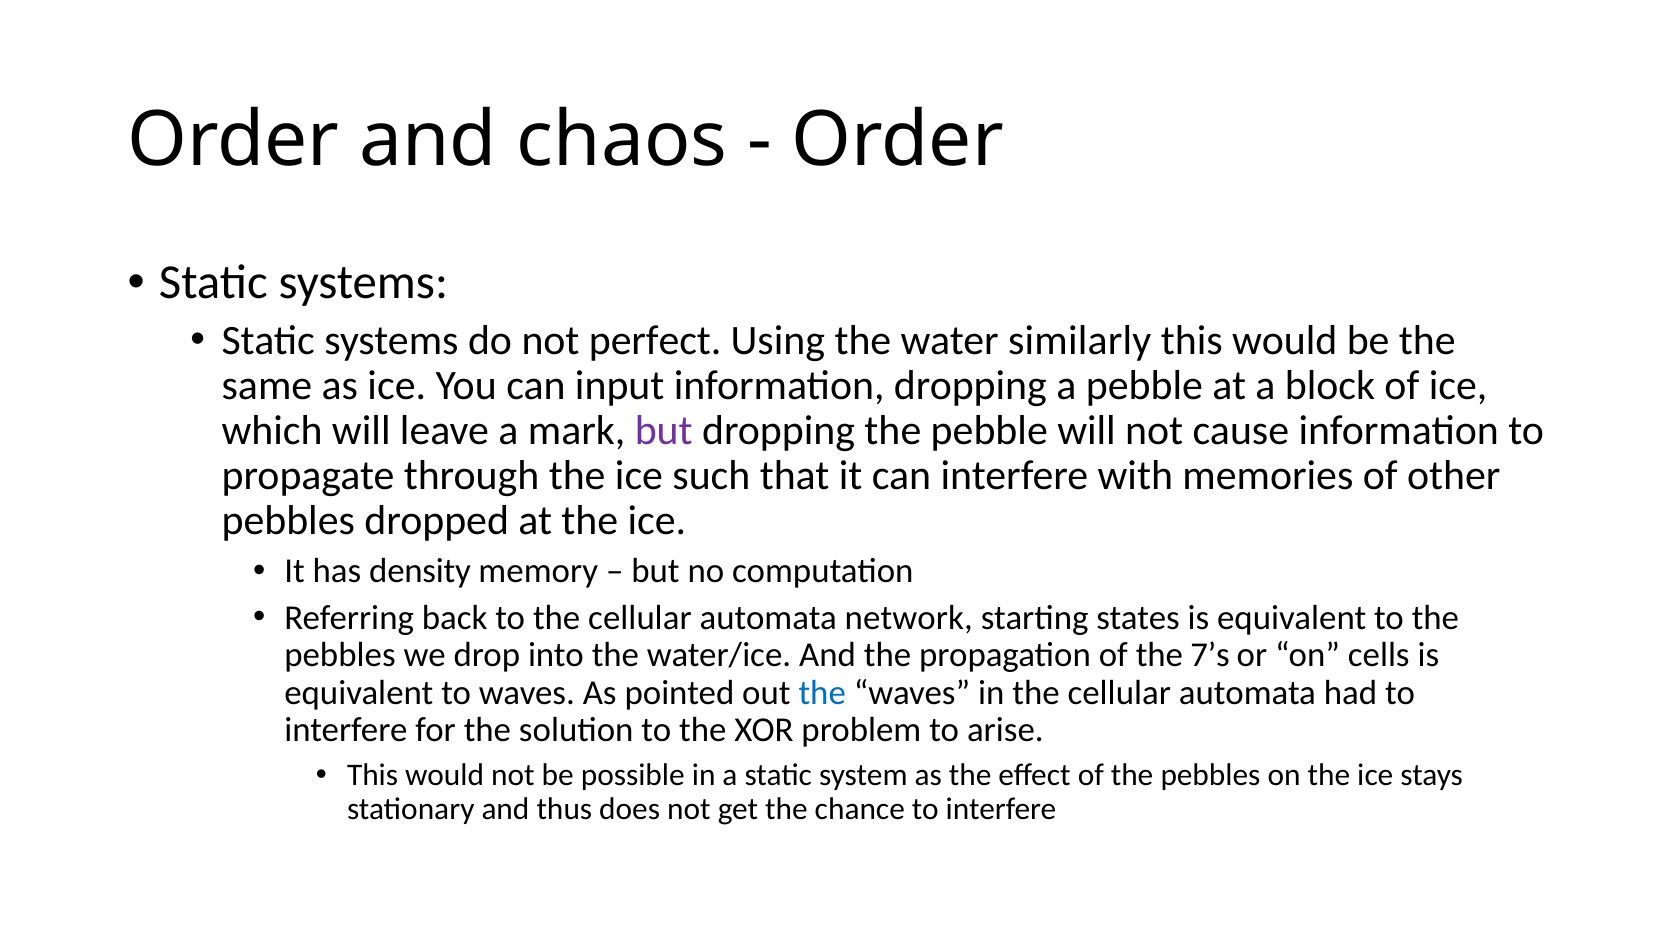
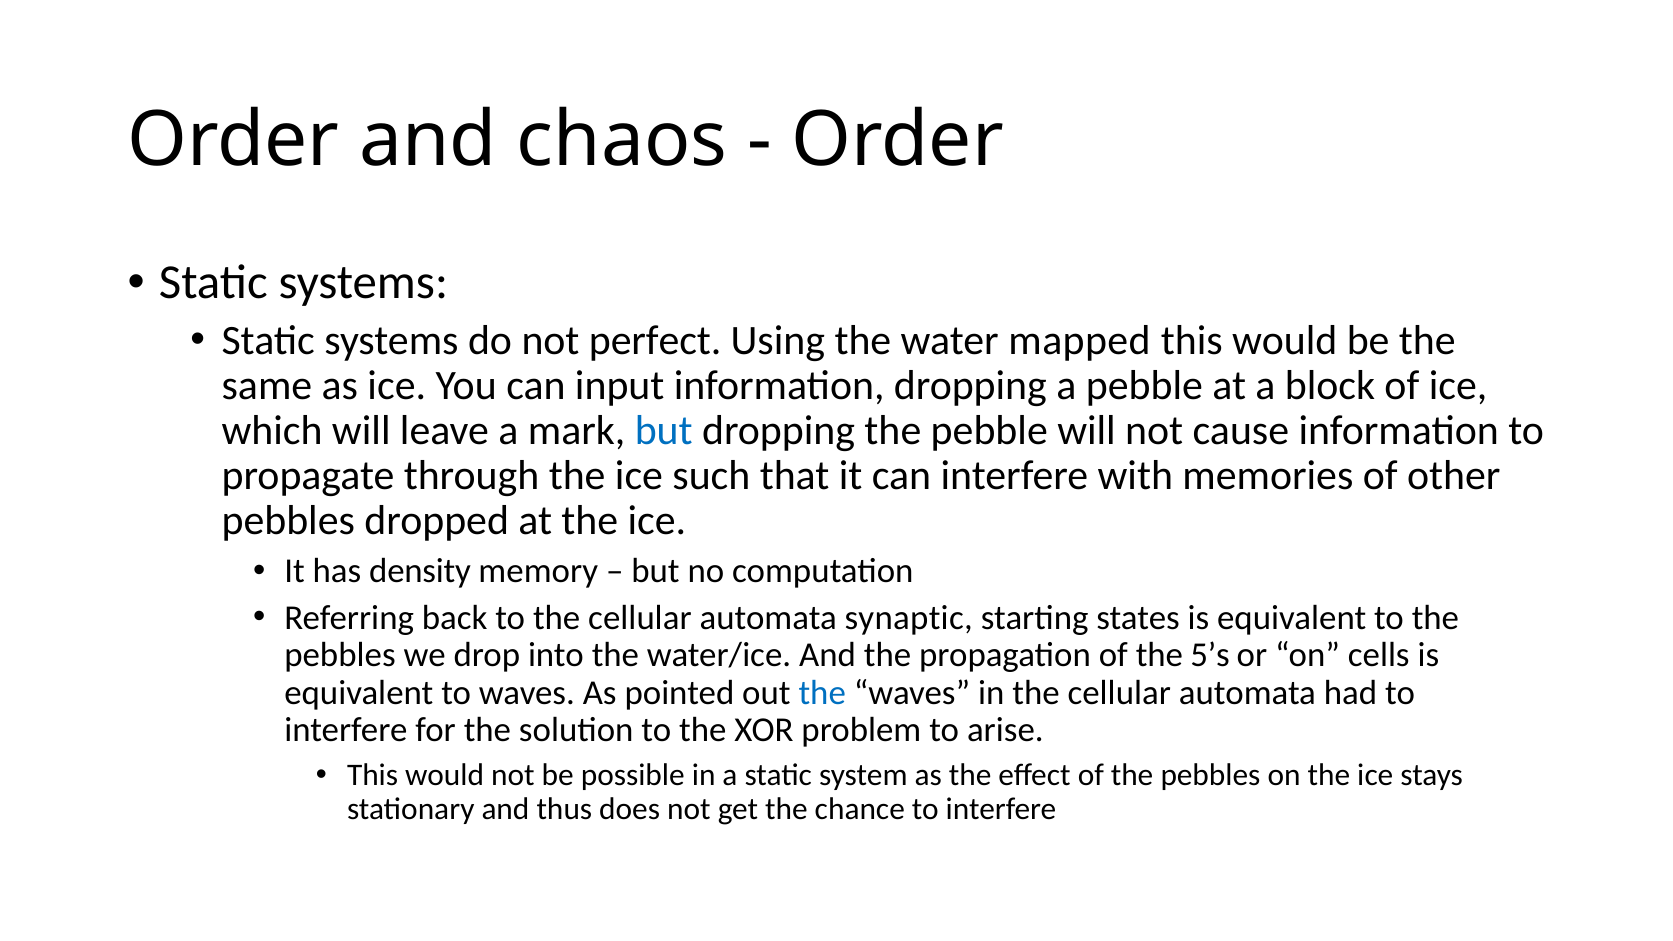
similarly: similarly -> mapped (1080, 341)
but colour: purple -> blue (664, 431)
network: network -> synaptic (909, 618)
7’s: 7’s -> 5’s (1210, 655)
